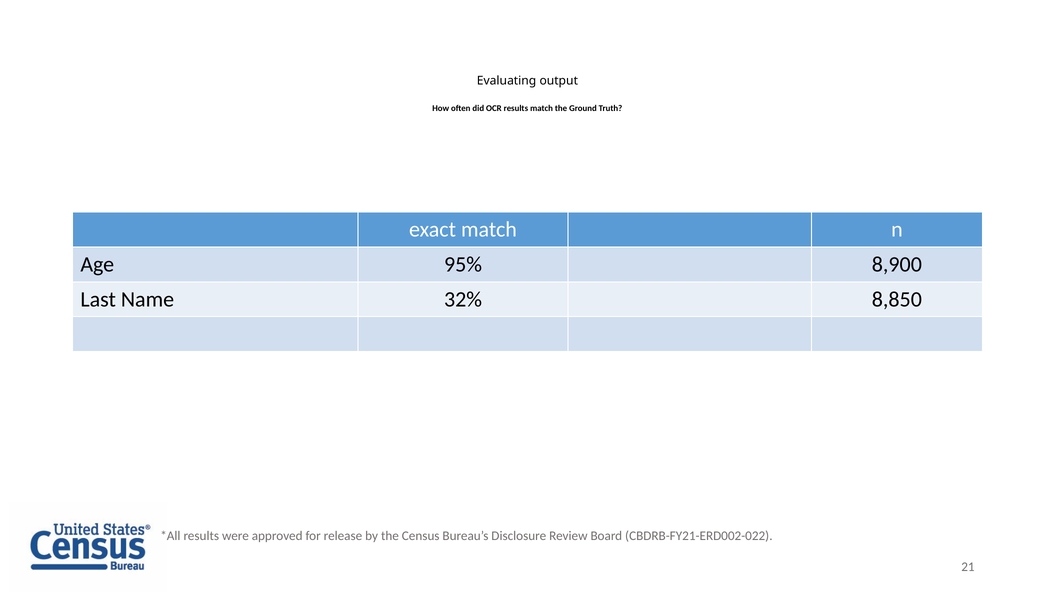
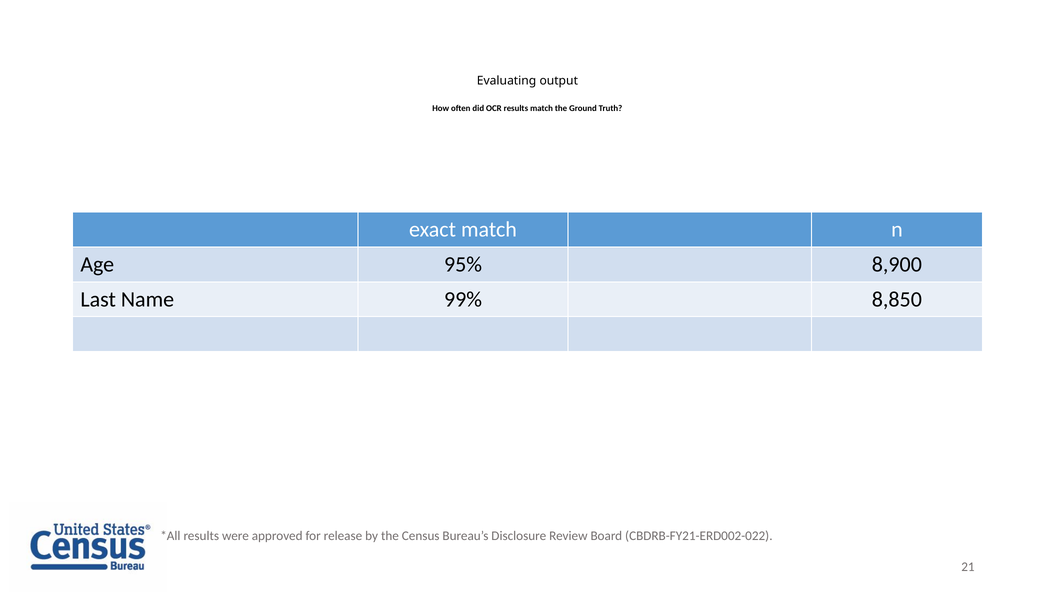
32%: 32% -> 99% (463, 299)
